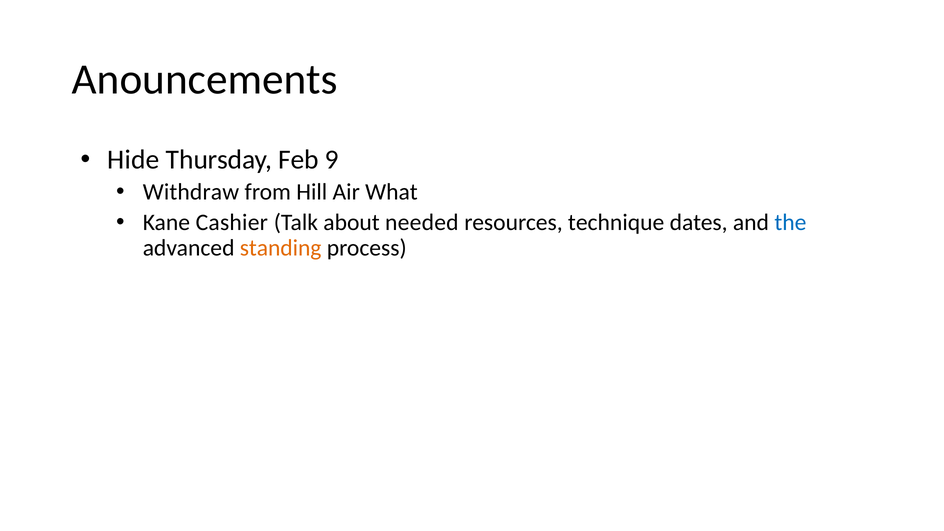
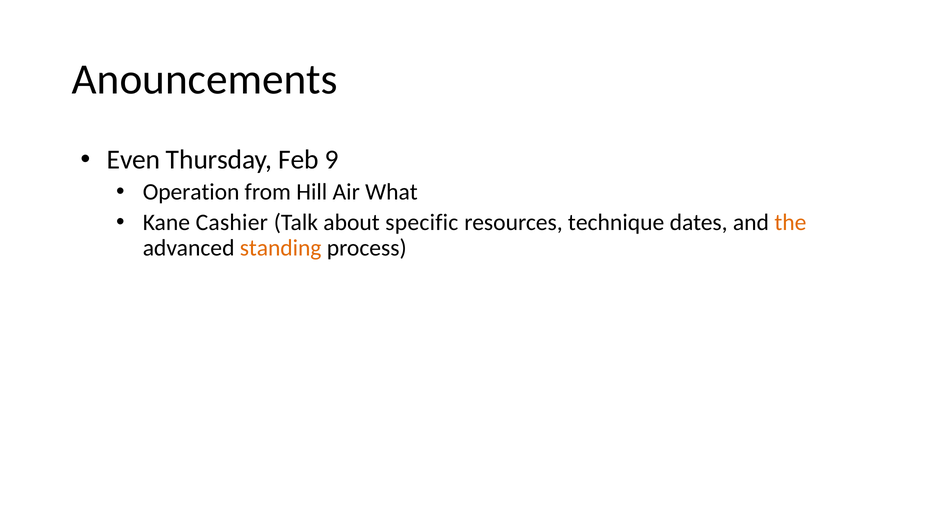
Hide: Hide -> Even (134, 160)
Withdraw: Withdraw -> Operation (191, 192)
needed: needed -> specific (422, 223)
the colour: blue -> orange (790, 223)
